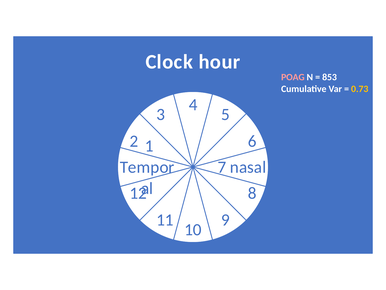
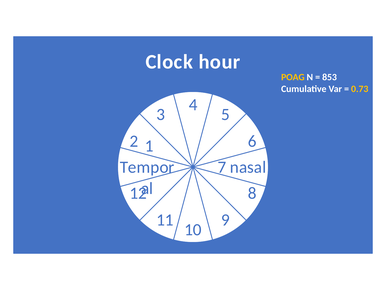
POAG colour: pink -> yellow (293, 77)
